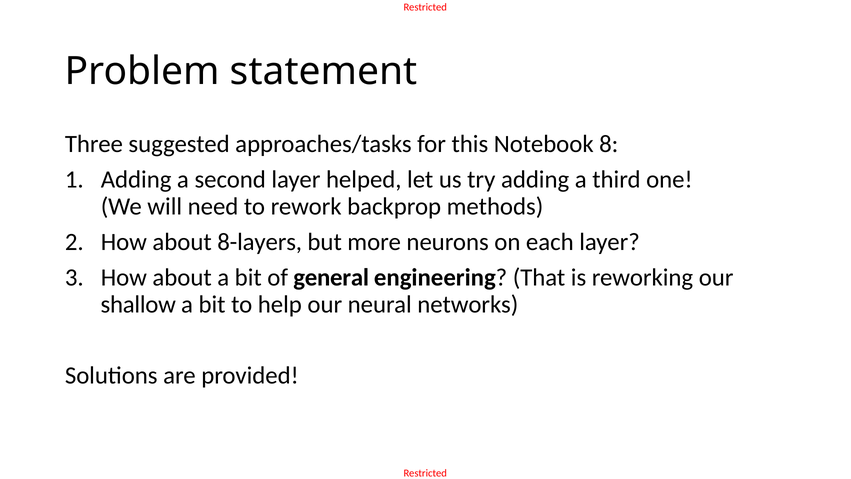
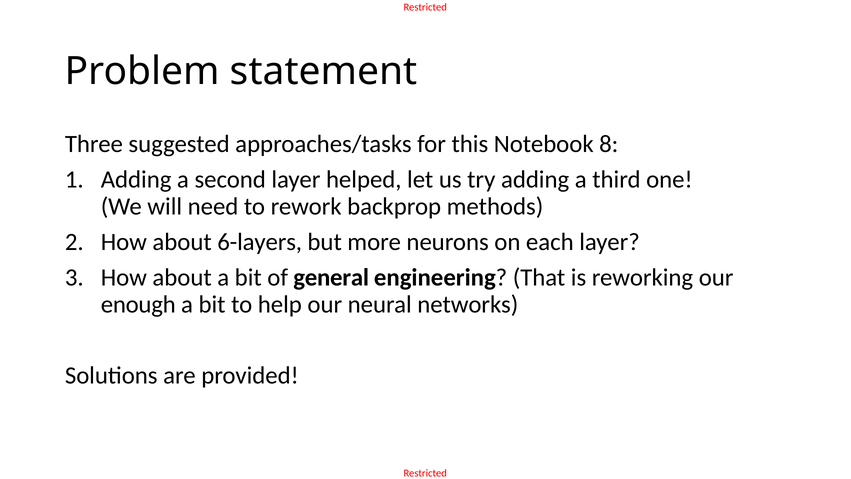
8-layers: 8-layers -> 6-layers (260, 242)
shallow: shallow -> enough (138, 304)
